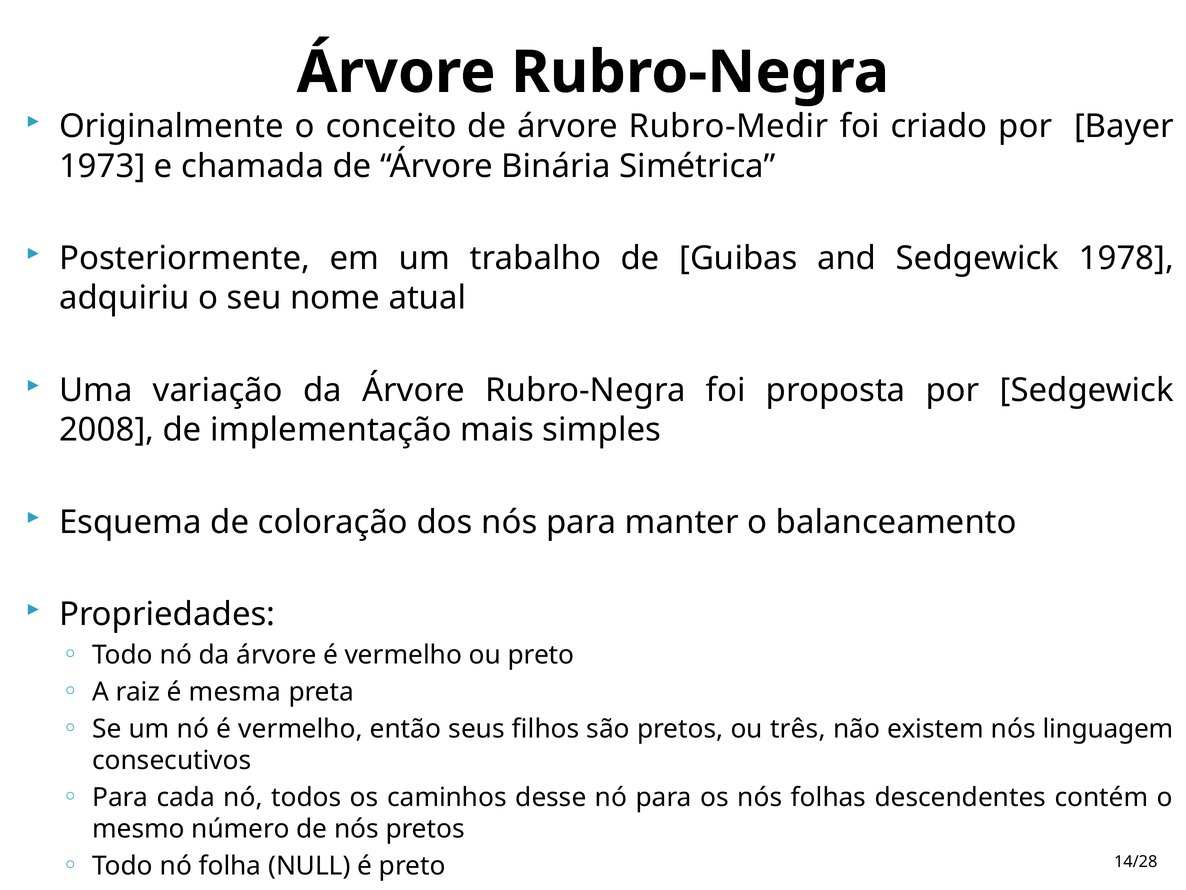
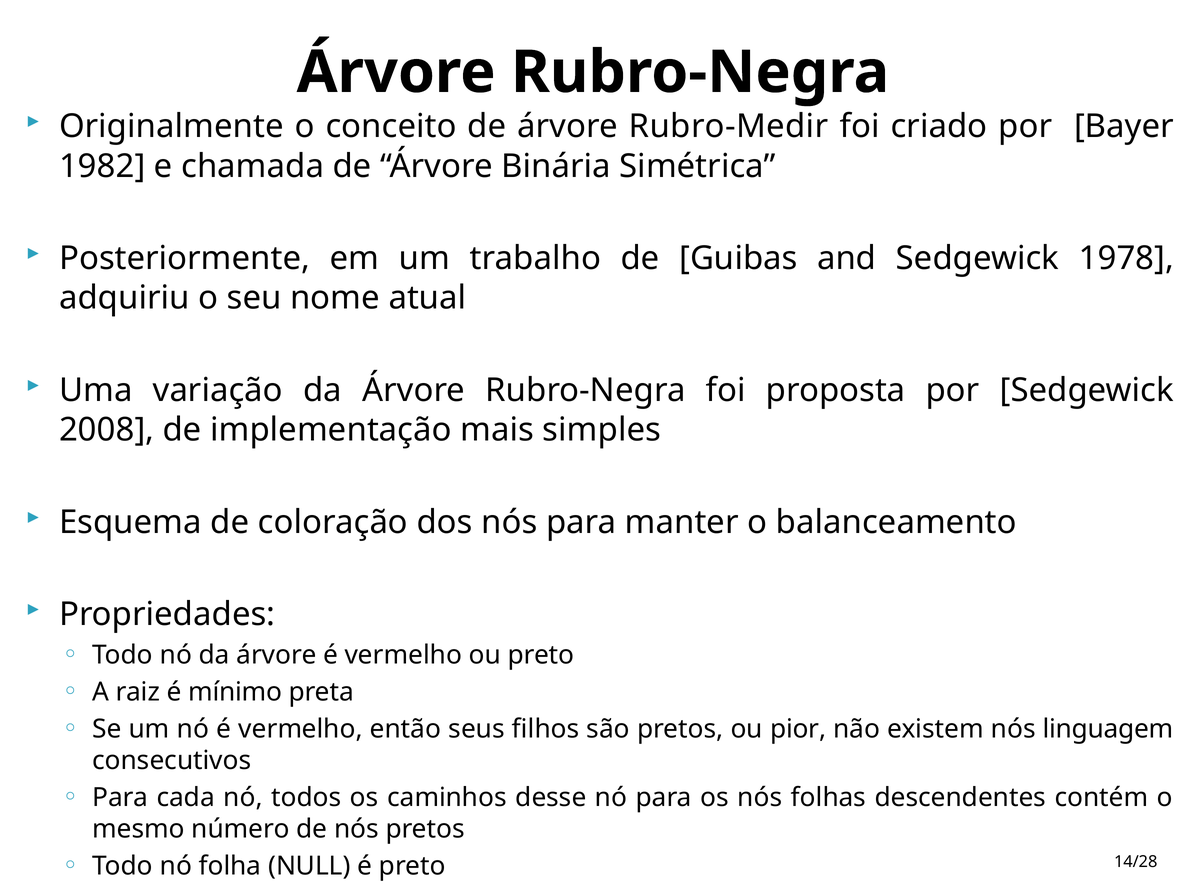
1973: 1973 -> 1982 (102, 166)
mesma: mesma -> mínimo (235, 692)
três: três -> pior (798, 729)
